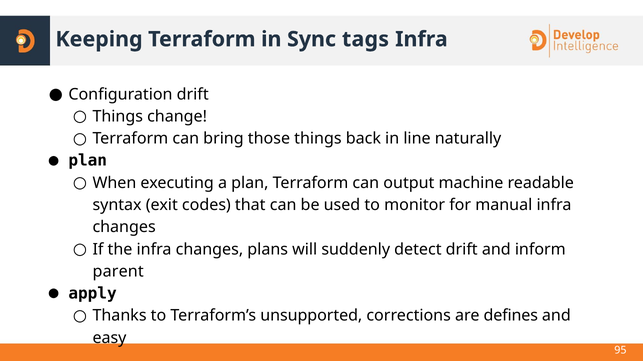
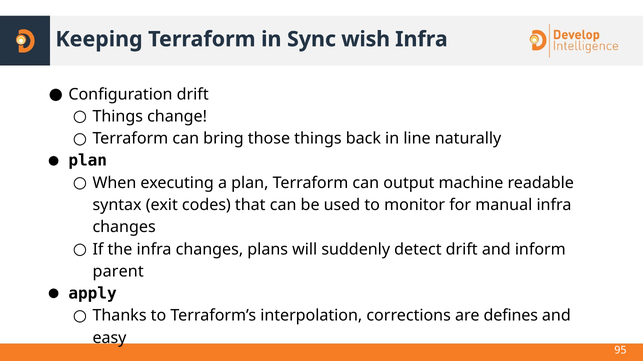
tags: tags -> wish (366, 39)
unsupported: unsupported -> interpolation (311, 316)
